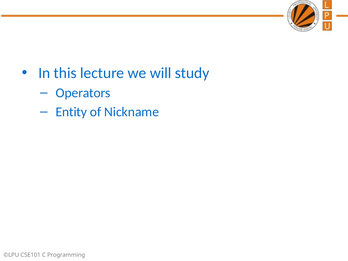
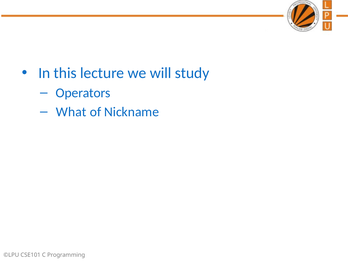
Entity: Entity -> What (71, 112)
